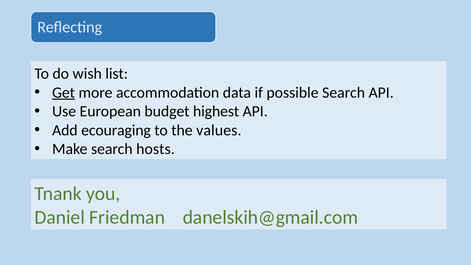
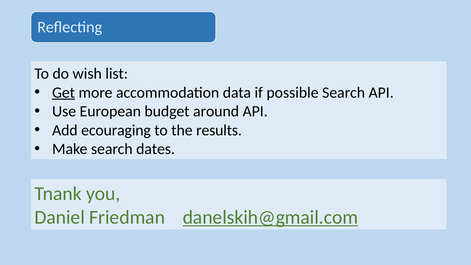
highest: highest -> around (216, 111)
values: values -> results (219, 130)
hosts: hosts -> dates (156, 149)
danelskih@gmail.com underline: none -> present (270, 217)
